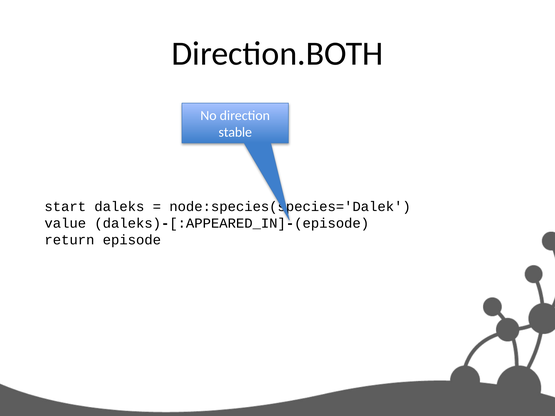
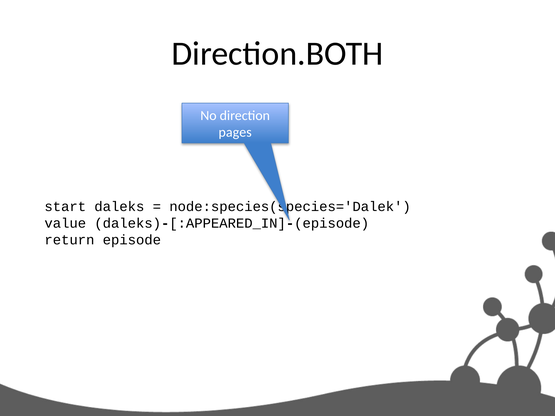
stable: stable -> pages (235, 132)
